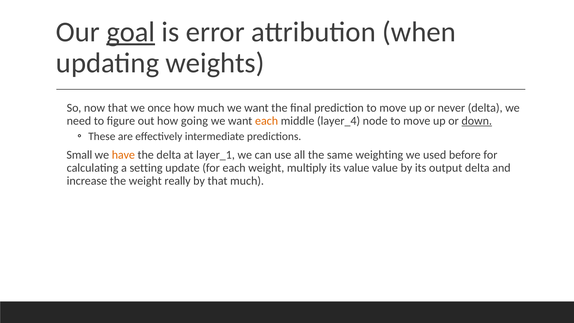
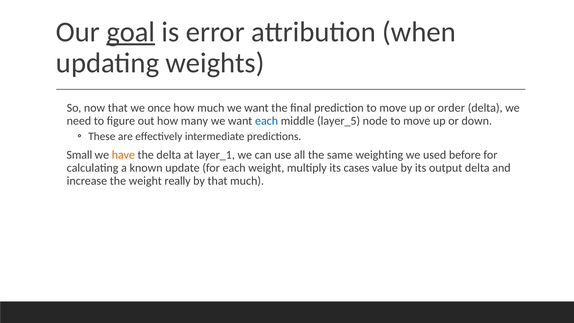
never: never -> order (451, 108)
going: going -> many (194, 121)
each colour: orange -> blue (267, 121)
layer_4: layer_4 -> layer_5 (339, 121)
down underline: present -> none (477, 121)
setting: setting -> known (146, 168)
its value: value -> cases (356, 168)
